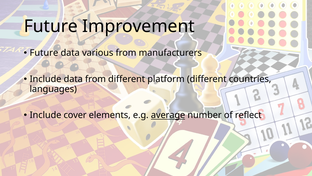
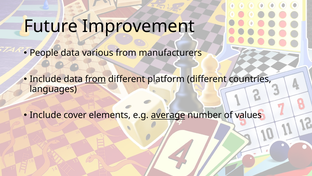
Future: Future -> People (44, 53)
from underline: none -> present (95, 79)
reflect: reflect -> values (248, 115)
